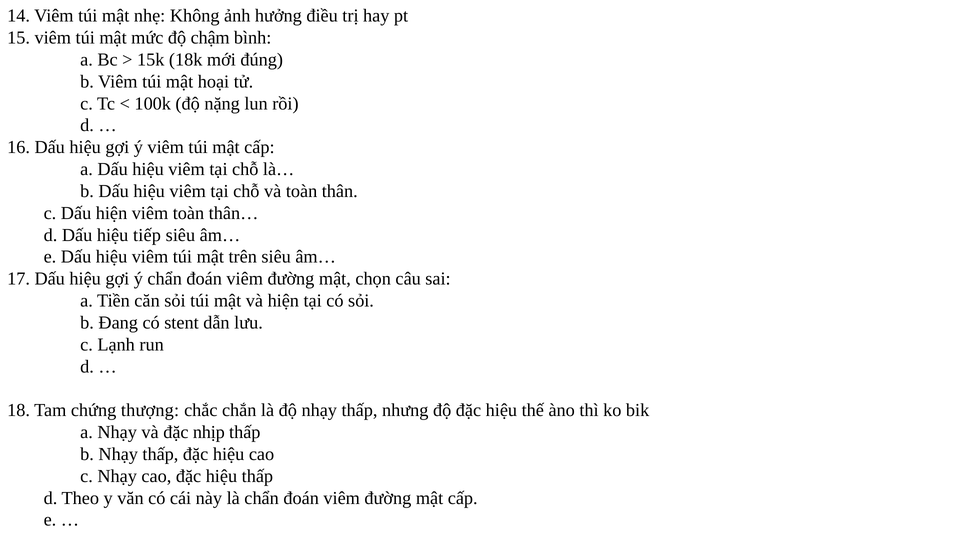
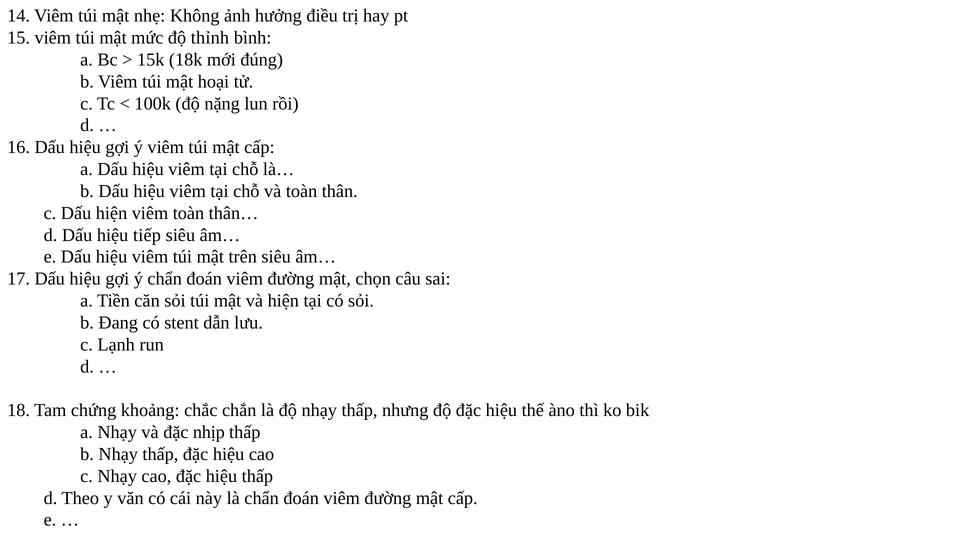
chậm: chậm -> thỉnh (210, 38)
thượng: thượng -> khoảng (150, 410)
